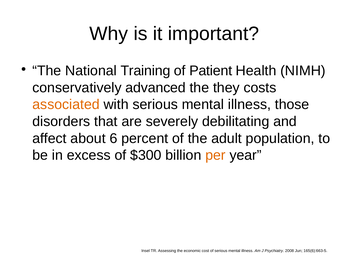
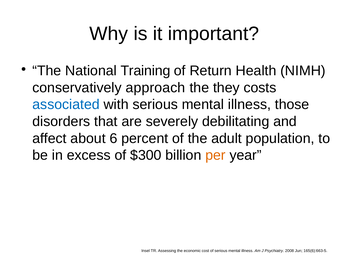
Patient: Patient -> Return (211, 71)
advanced: advanced -> approach (155, 88)
associated colour: orange -> blue (66, 104)
